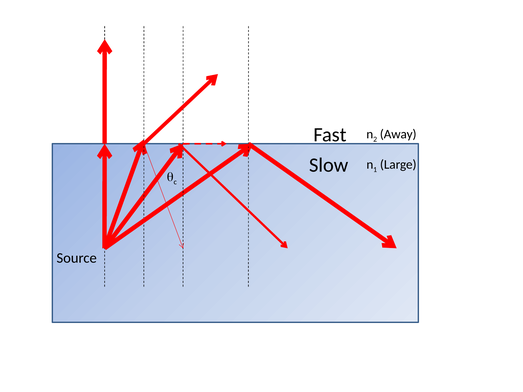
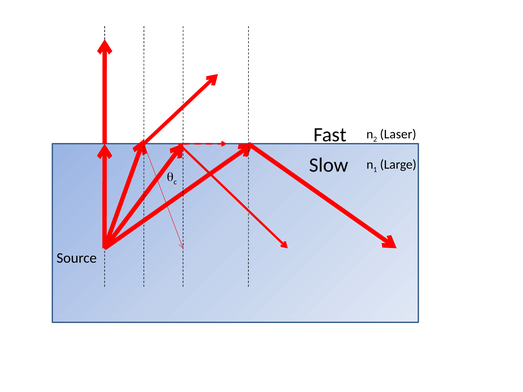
Away: Away -> Laser (398, 134)
